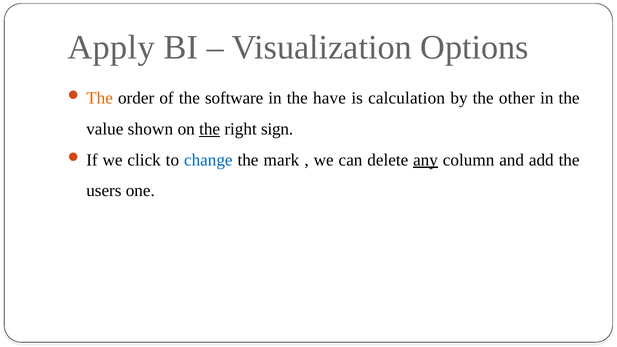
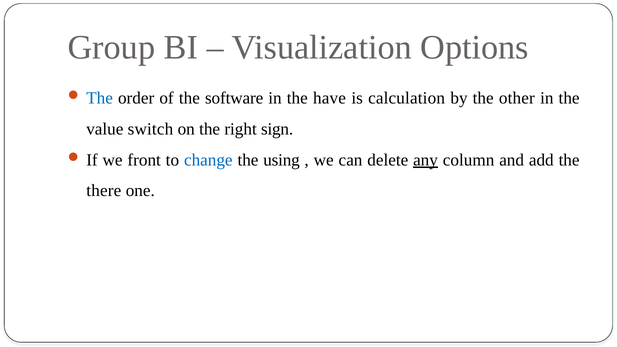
Apply: Apply -> Group (111, 47)
The colour: orange -> blue (100, 98)
shown: shown -> switch (150, 129)
the underline: present -> none (210, 129)
click: click -> front (144, 160)
mark: mark -> using (282, 160)
users: users -> there (104, 191)
